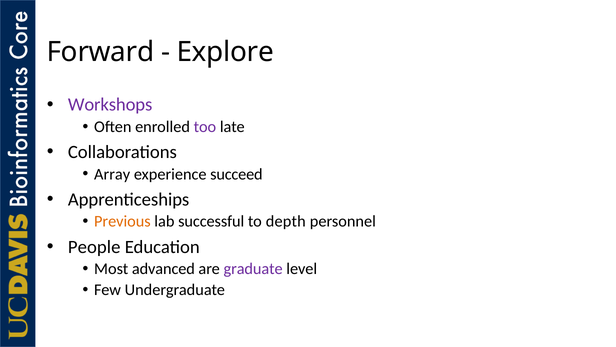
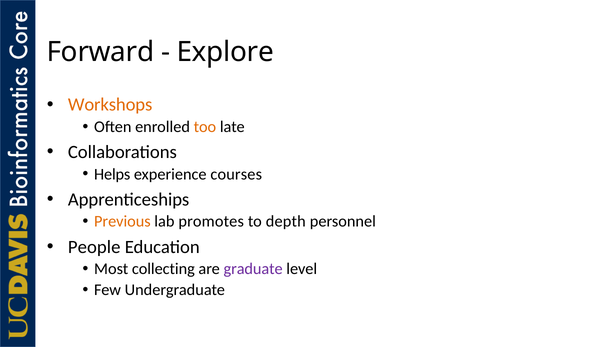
Workshops colour: purple -> orange (110, 104)
too colour: purple -> orange (205, 127)
Array: Array -> Helps (112, 174)
succeed: succeed -> courses (236, 174)
successful: successful -> promotes (211, 221)
advanced: advanced -> collecting (163, 269)
